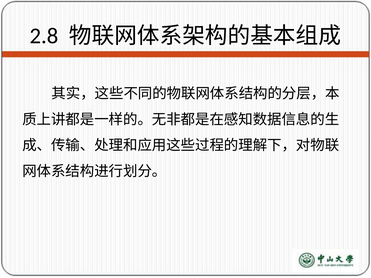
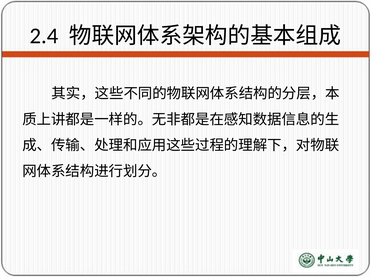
2.8: 2.8 -> 2.4 (44, 36)
